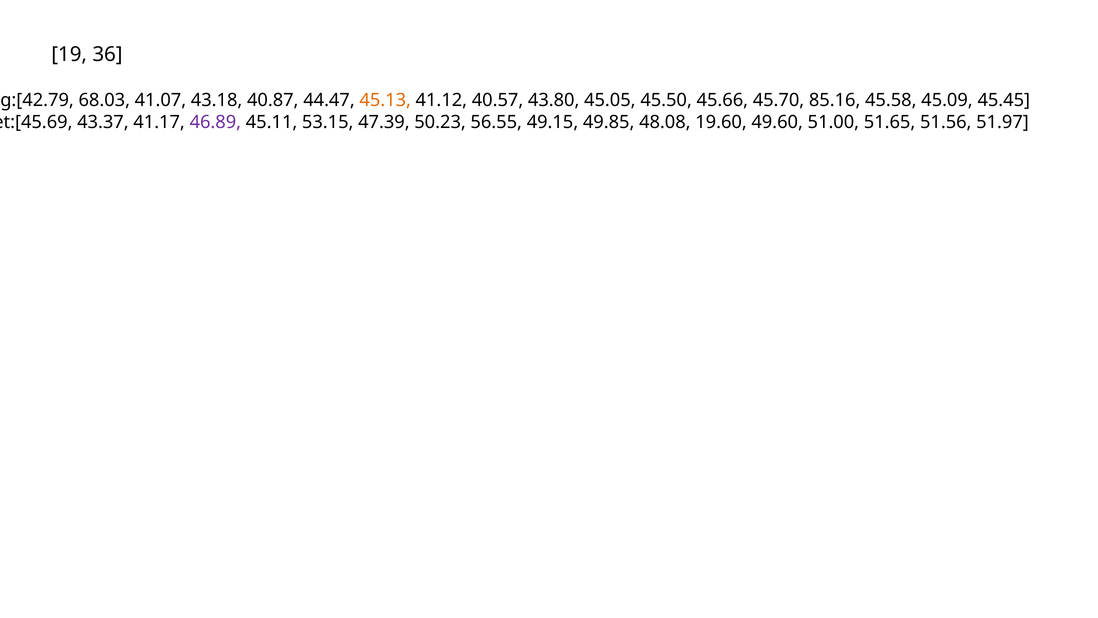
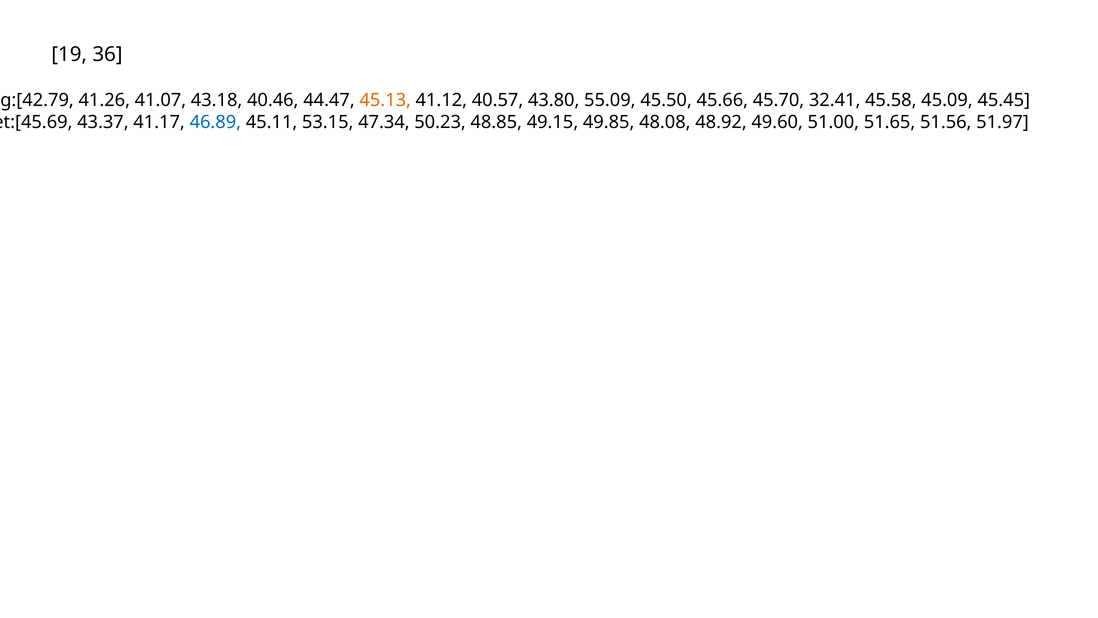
68.03: 68.03 -> 41.26 (104, 100)
40.87: 40.87 -> 40.46 (273, 100)
45.05: 45.05 -> 55.09 (610, 100)
85.16: 85.16 -> 32.41 (835, 100)
46.89 colour: purple -> blue (215, 122)
47.39: 47.39 -> 47.34 (384, 122)
56.55: 56.55 -> 48.85 (496, 122)
19.60: 19.60 -> 48.92 (721, 122)
